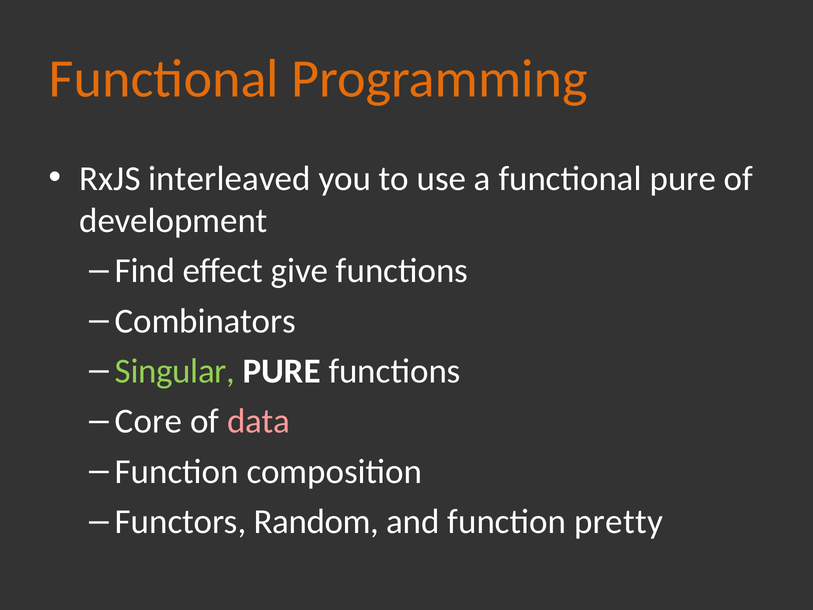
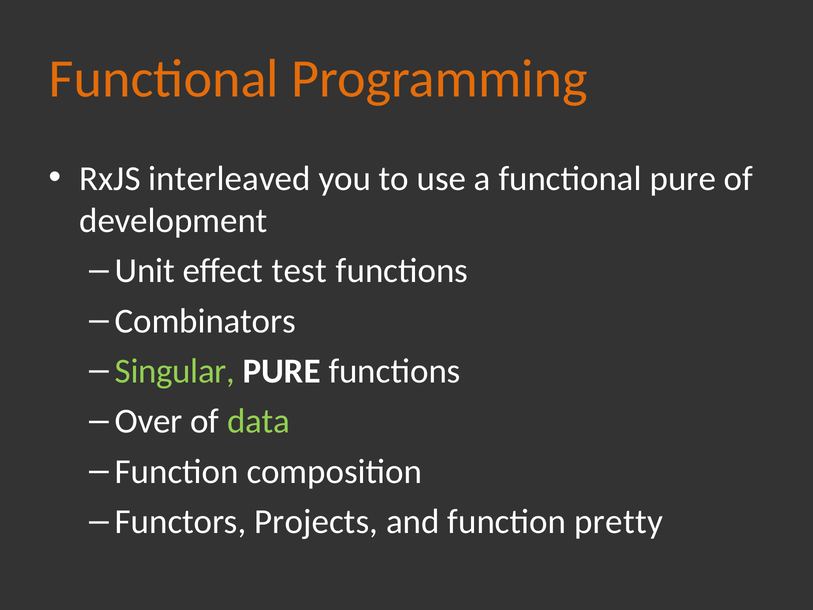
Find: Find -> Unit (145, 271)
give: give -> test (299, 271)
Core: Core -> Over (149, 421)
data colour: pink -> light green (259, 421)
Random: Random -> Projects (316, 521)
